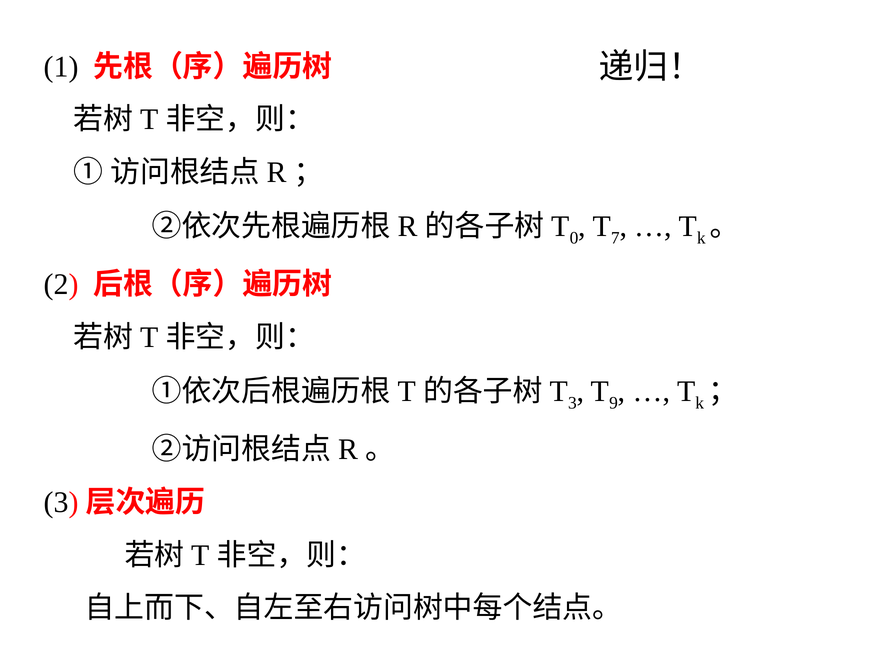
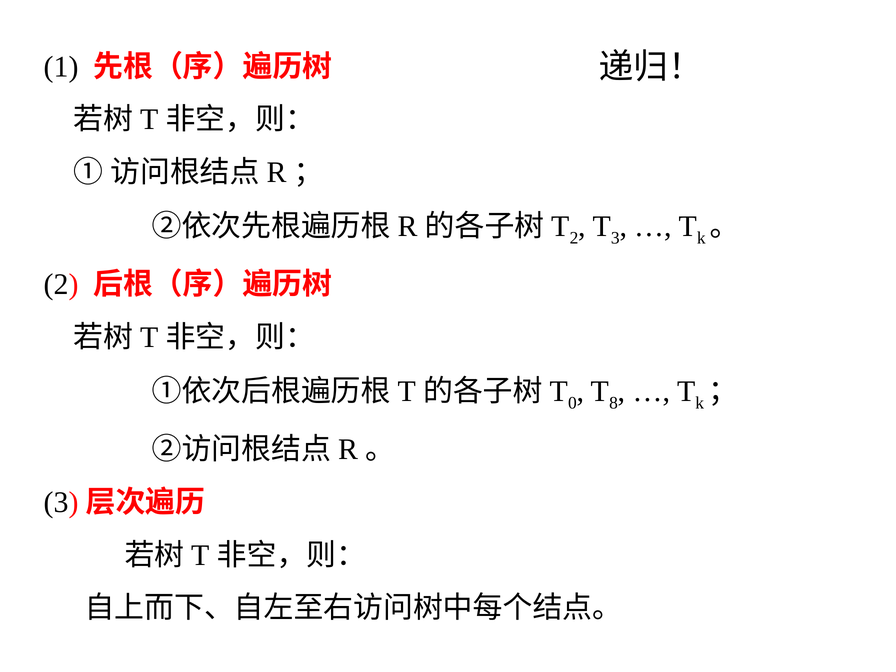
0: 0 -> 2 (574, 238)
7: 7 -> 3 (615, 238)
3: 3 -> 0 (572, 403)
9: 9 -> 8 (614, 403)
